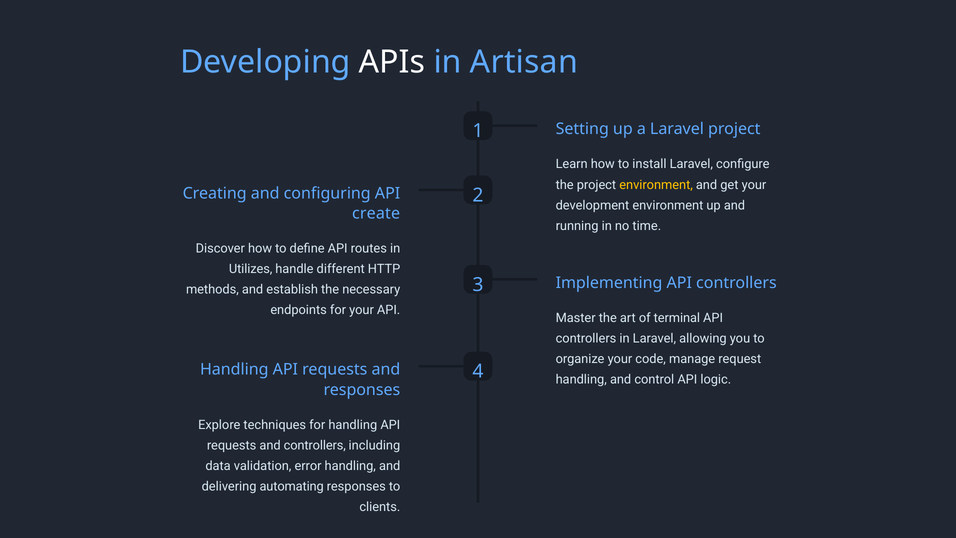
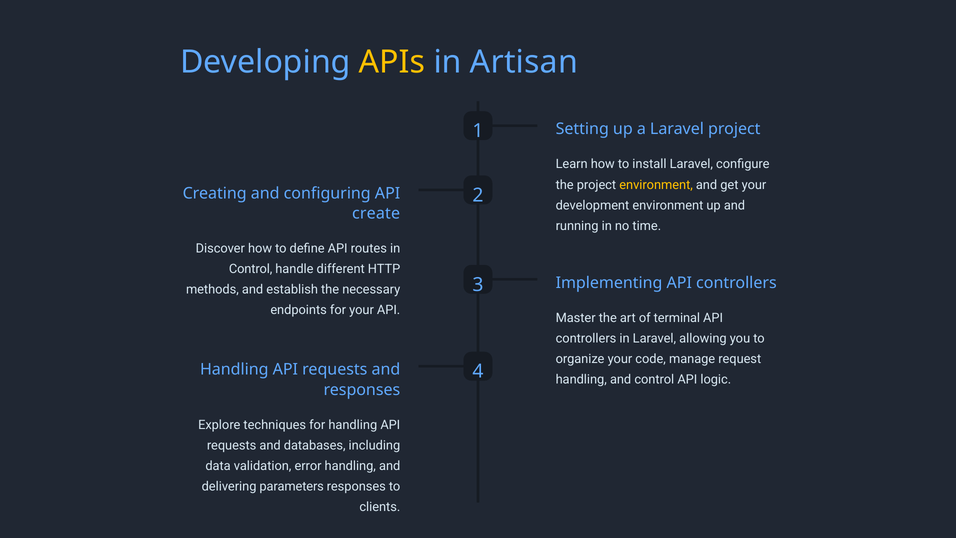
APIs colour: white -> yellow (392, 62)
Utilizes: Utilizes -> Control (251, 269)
and controllers: controllers -> databases (315, 445)
automating: automating -> parameters (292, 486)
